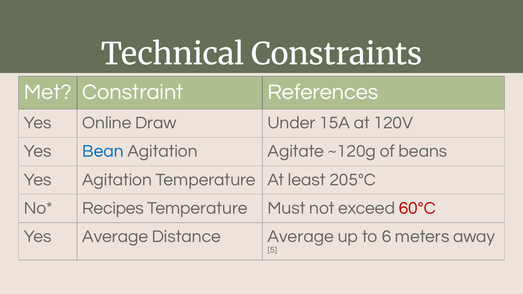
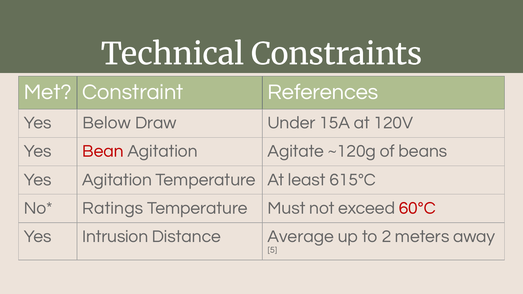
Online: Online -> Below (107, 123)
Bean colour: blue -> red (103, 151)
205°C: 205°C -> 615°C (353, 180)
Recipes: Recipes -> Ratings (113, 208)
Yes Average: Average -> Intrusion (115, 237)
6: 6 -> 2 (386, 237)
